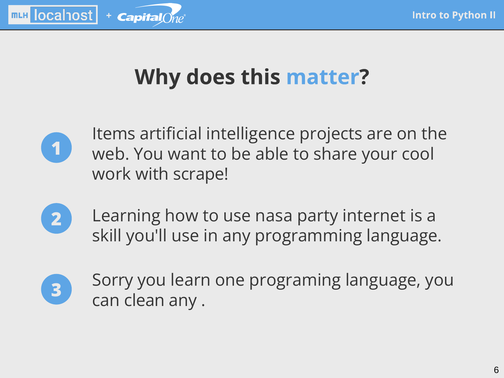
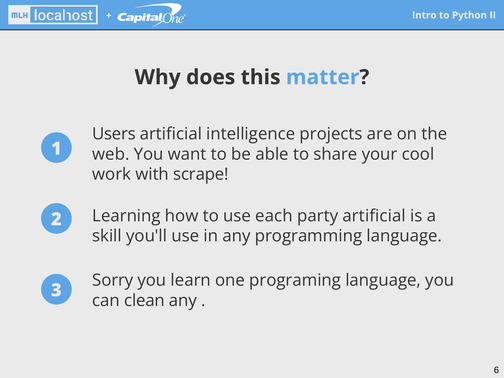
Items: Items -> Users (114, 134)
nasa: nasa -> each (274, 216)
party internet: internet -> artificial (374, 216)
